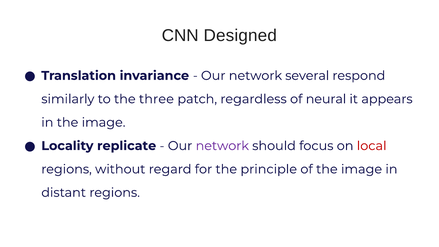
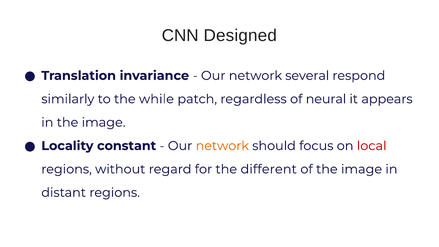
three: three -> while (156, 99)
replicate: replicate -> constant (127, 146)
network colour: purple -> orange (222, 146)
principle: principle -> different (269, 169)
